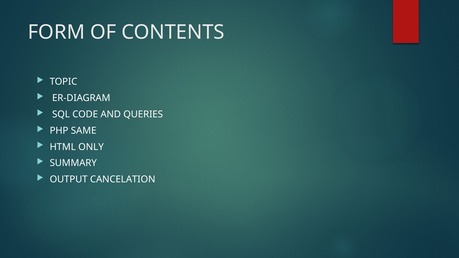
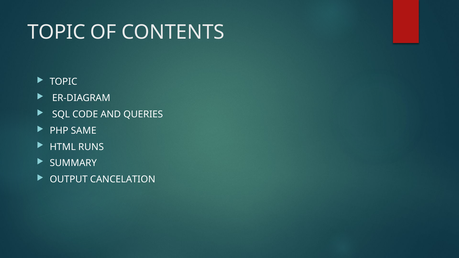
FORM: FORM -> TOPIC (57, 32)
ONLY: ONLY -> RUNS (91, 147)
